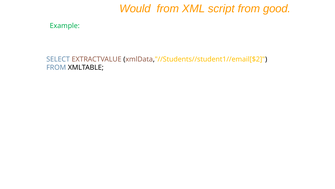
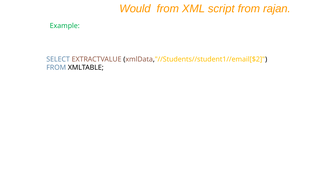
good: good -> rajan (277, 9)
